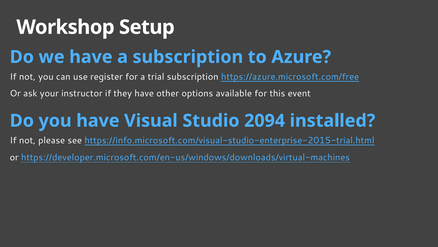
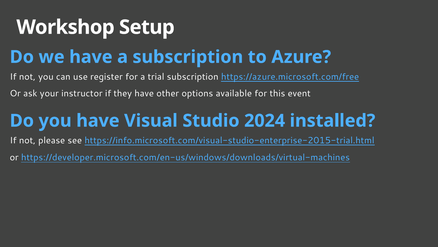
2094: 2094 -> 2024 (265, 120)
